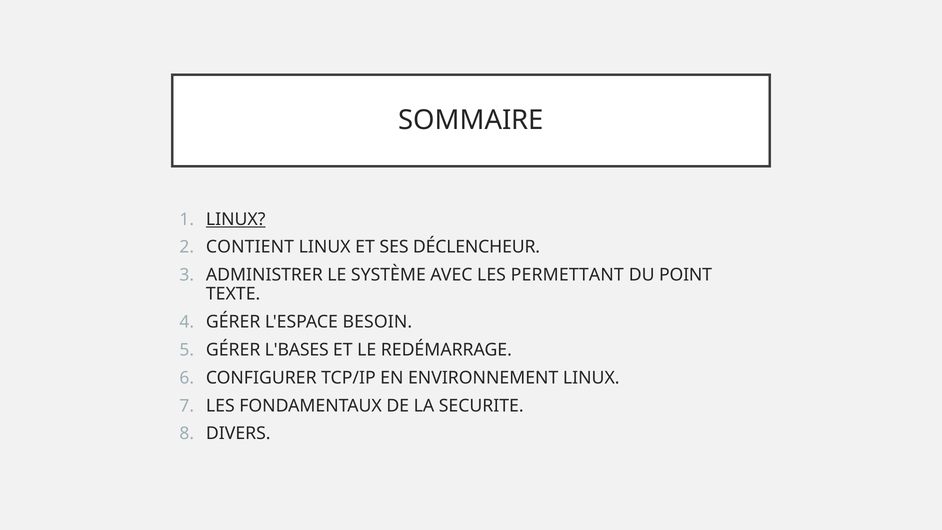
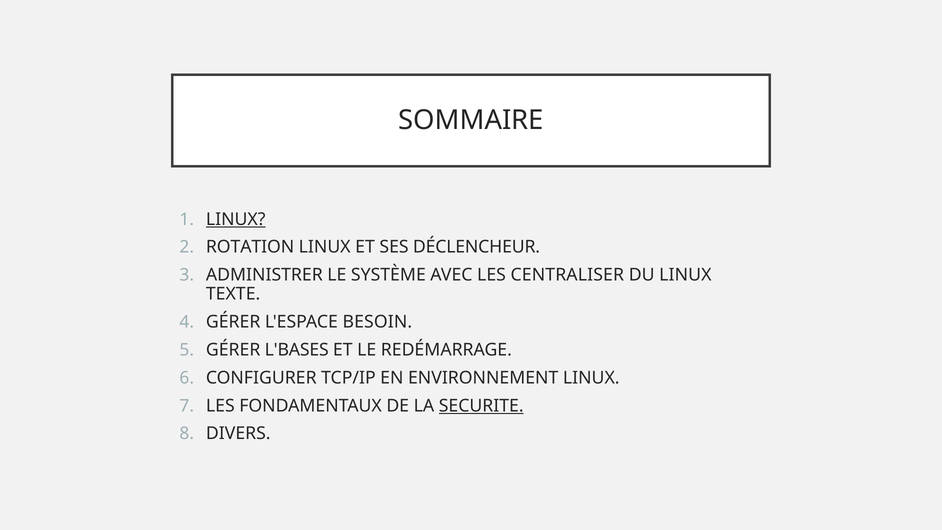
CONTIENT: CONTIENT -> ROTATION (250, 247)
PERMETTANT: PERMETTANT -> CENTRALISER (567, 275)
DU POINT: POINT -> LINUX (685, 275)
SECURITE underline: none -> present (481, 406)
